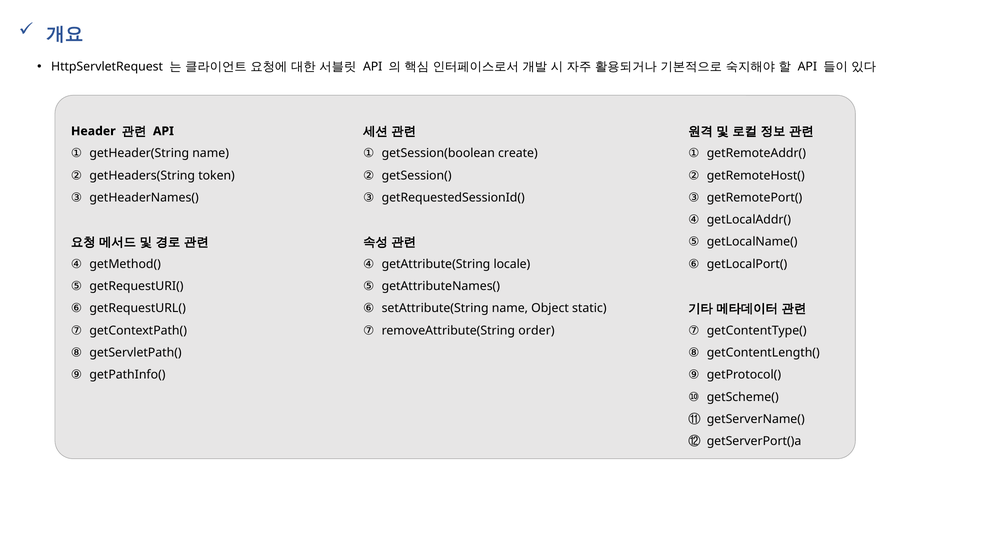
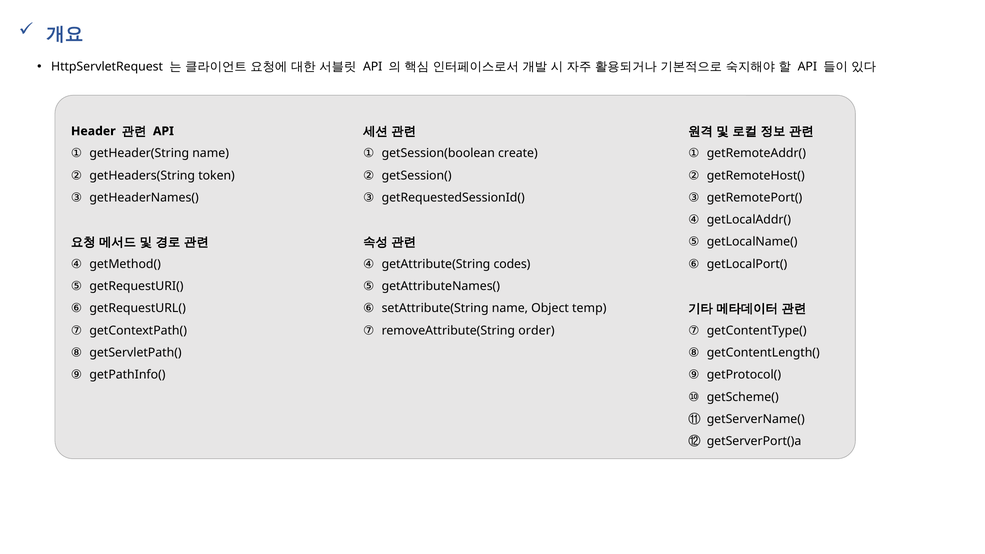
locale: locale -> codes (512, 264)
static: static -> temp (589, 308)
